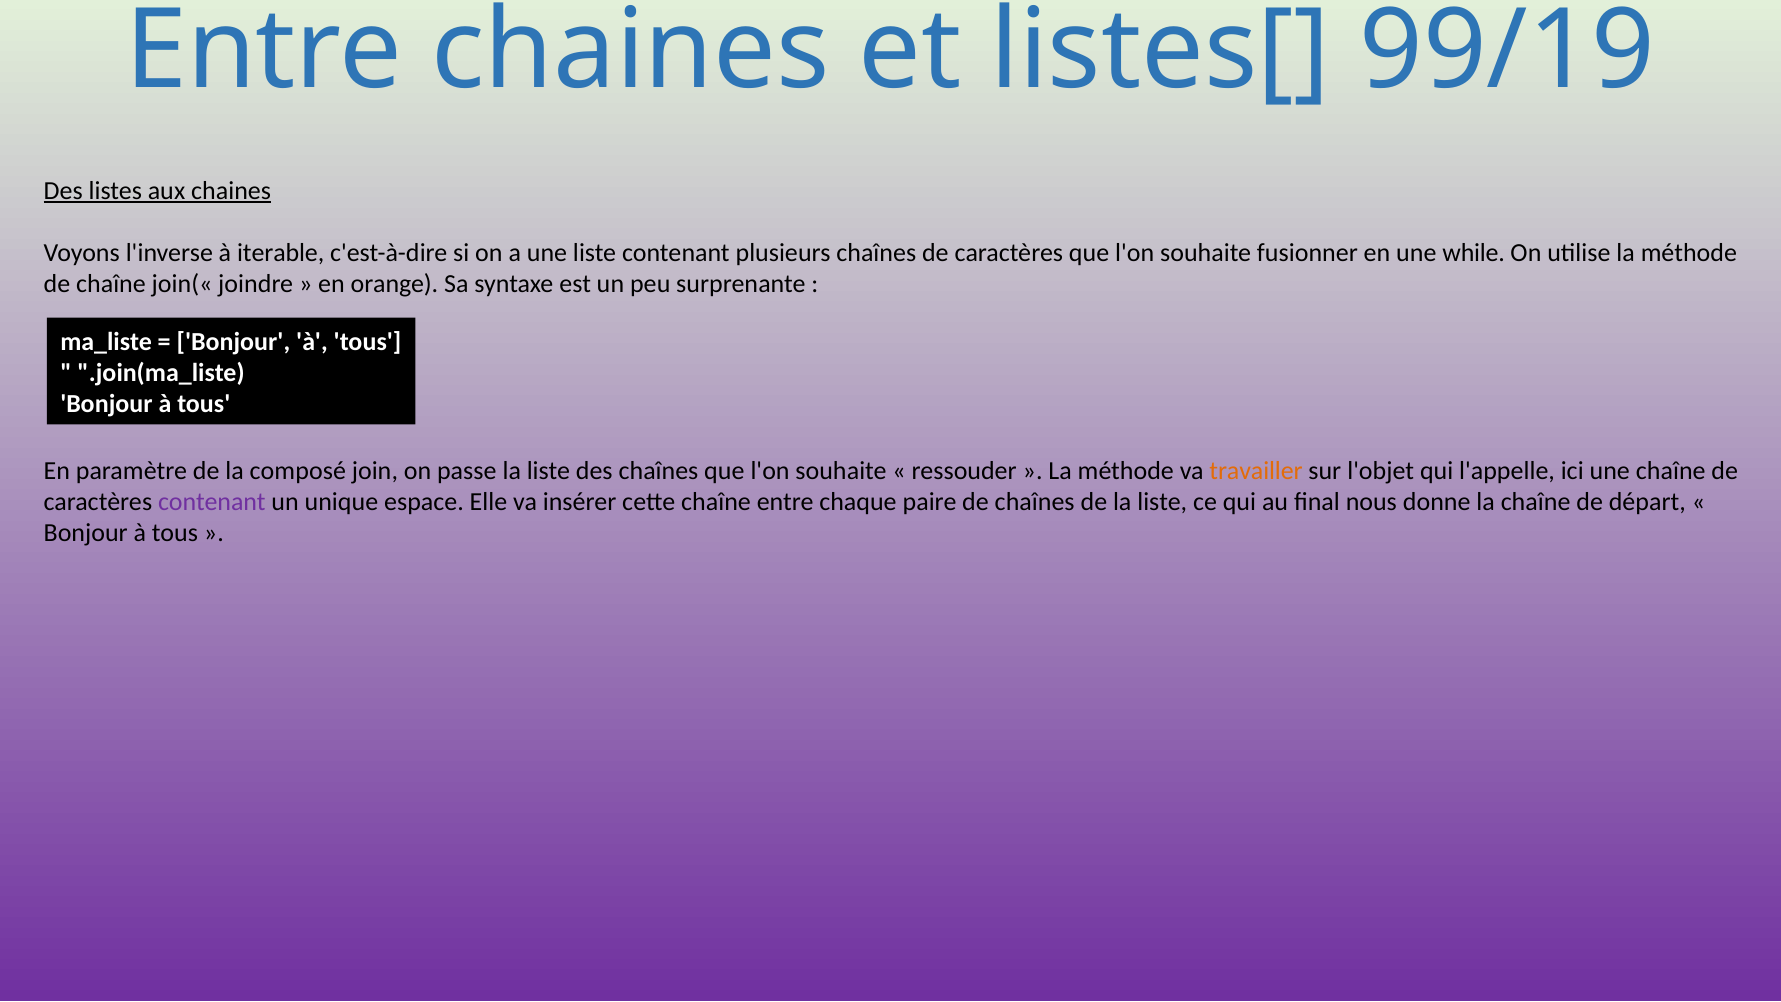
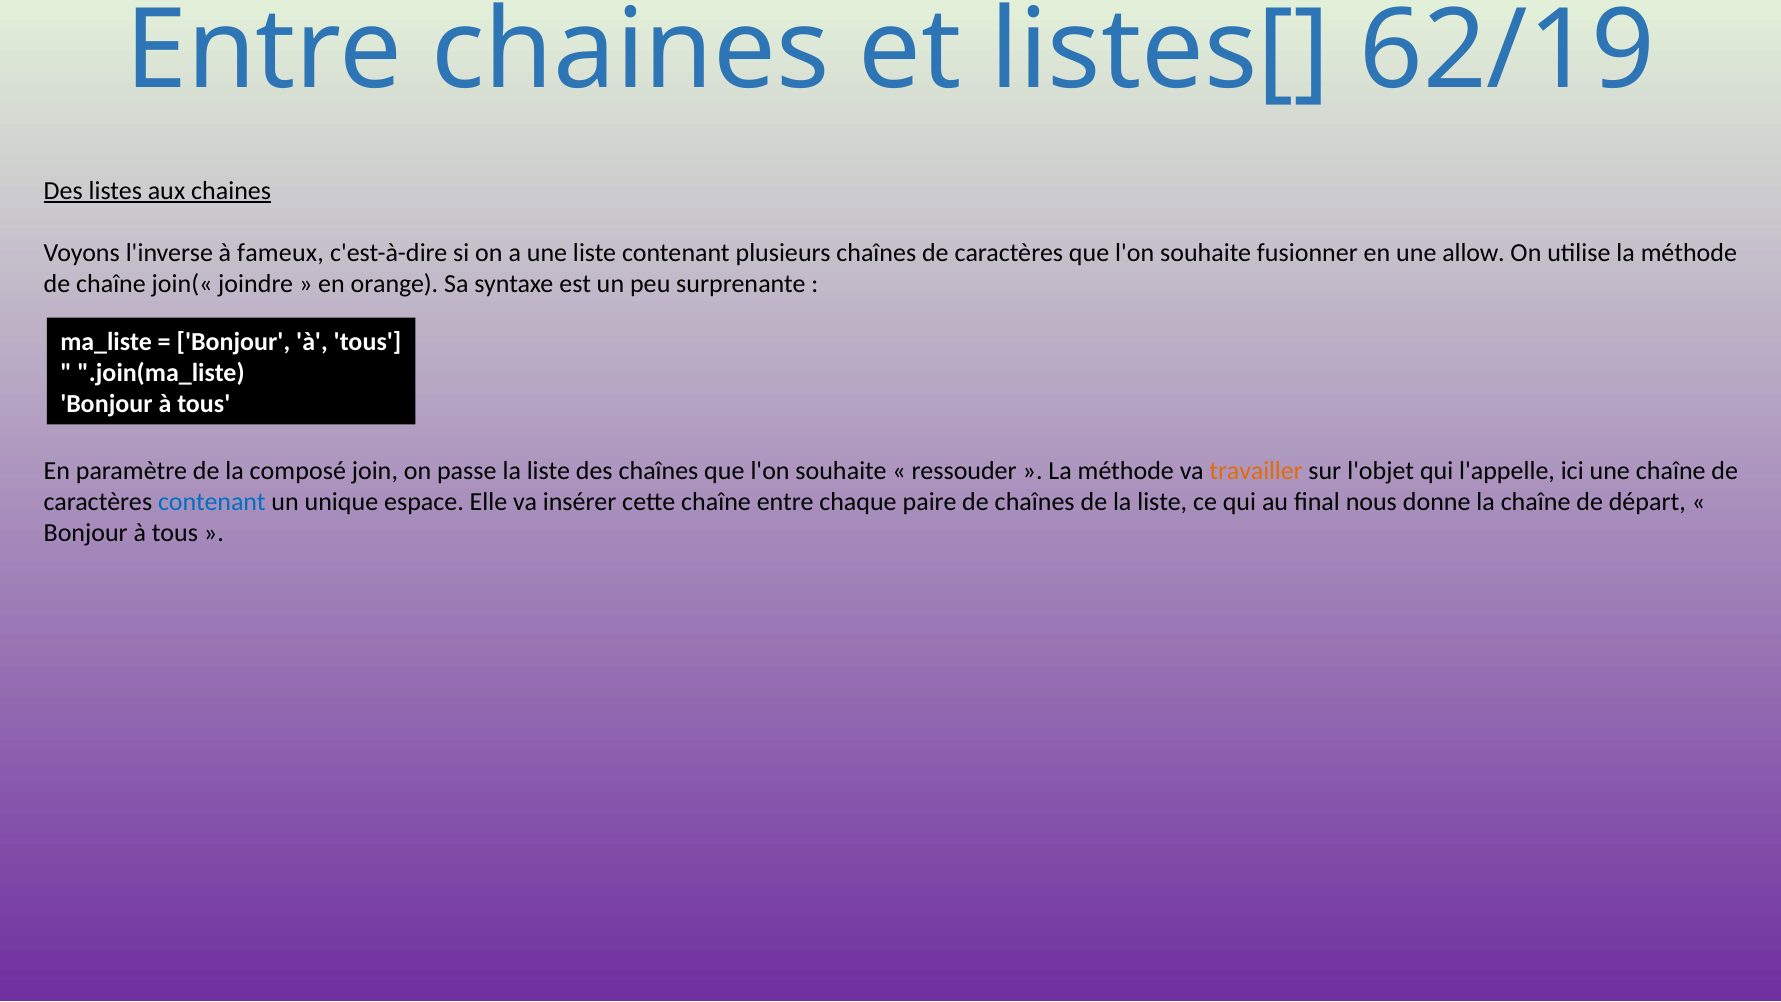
99/19: 99/19 -> 62/19 (1508, 51)
iterable: iterable -> fameux (281, 253)
while: while -> allow (1474, 253)
contenant colour: purple -> blue (212, 502)
